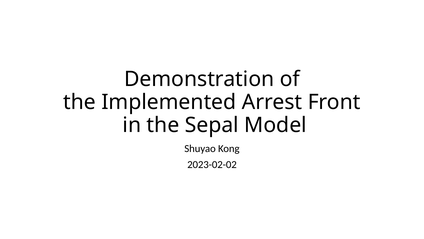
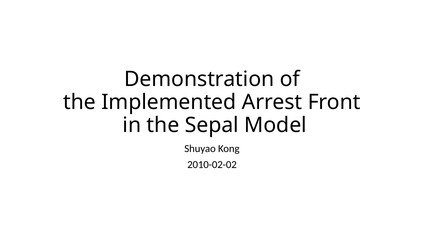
2023-02-02: 2023-02-02 -> 2010-02-02 (212, 164)
